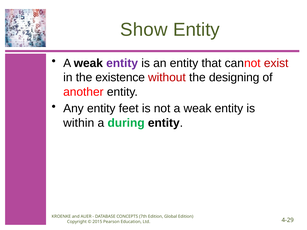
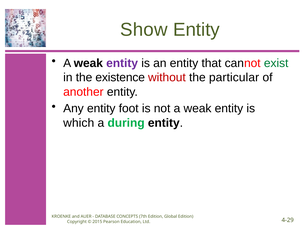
exist colour: red -> green (276, 63)
designing: designing -> particular (234, 78)
feet: feet -> foot (129, 109)
within: within -> which (79, 123)
